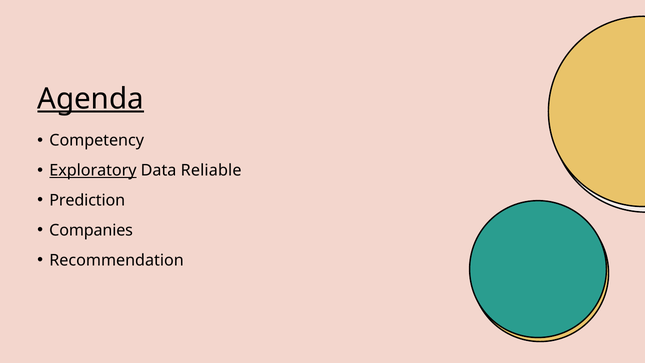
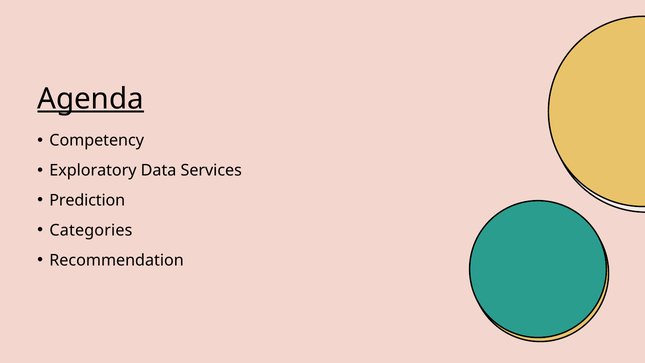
Exploratory underline: present -> none (93, 171)
Reliable: Reliable -> Services (211, 171)
Companies: Companies -> Categories (91, 230)
